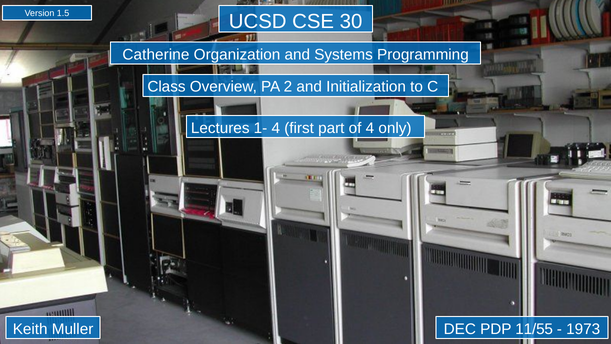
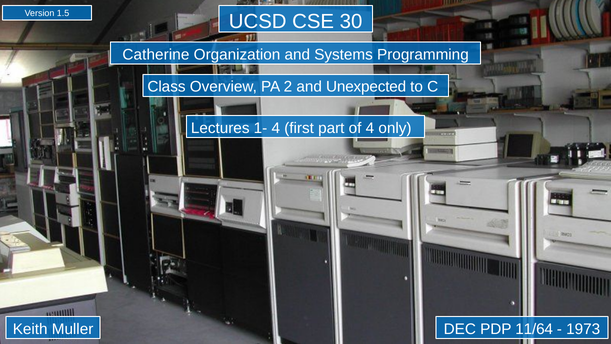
Initialization: Initialization -> Unexpected (366, 87)
11/55: 11/55 -> 11/64 (534, 329)
